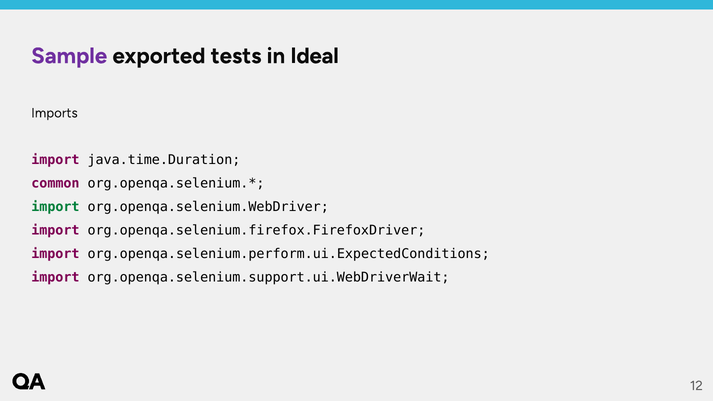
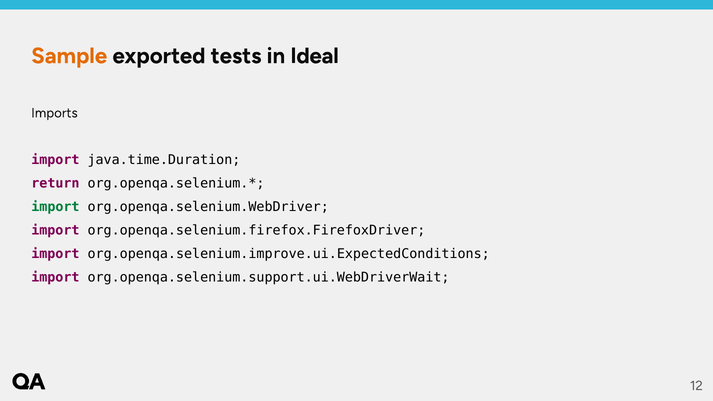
Sample colour: purple -> orange (69, 56)
common: common -> return (55, 183)
org.openqa.selenium.perform.ui.ExpectedConditions: org.openqa.selenium.perform.ui.ExpectedConditions -> org.openqa.selenium.improve.ui.ExpectedConditions (289, 254)
